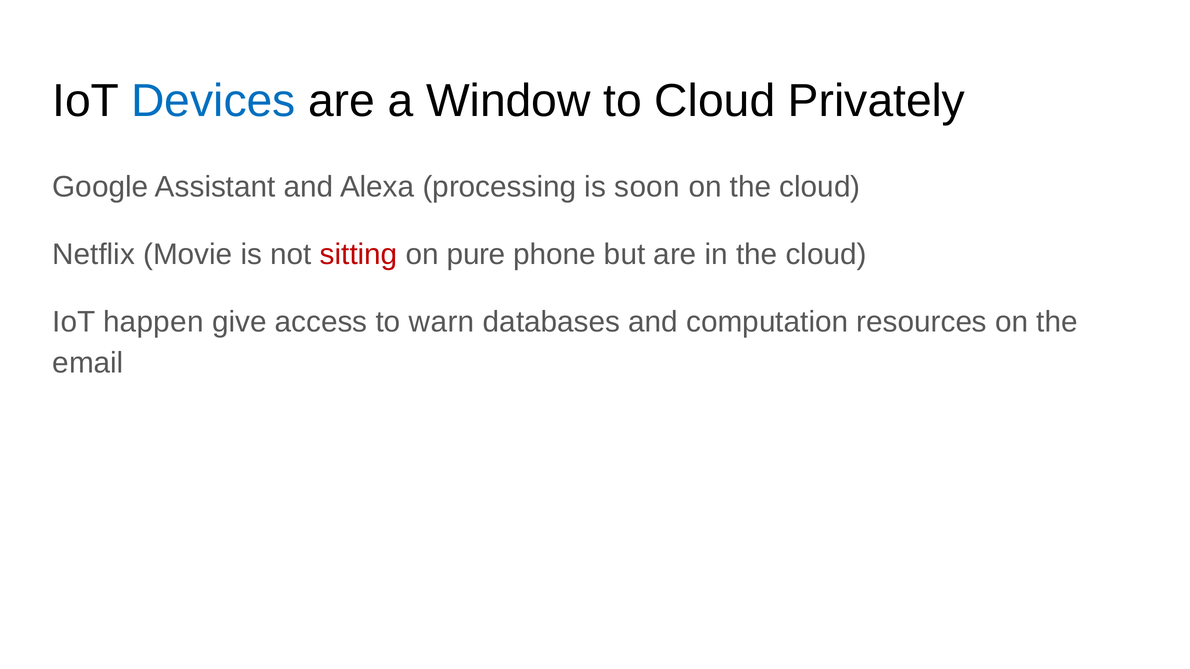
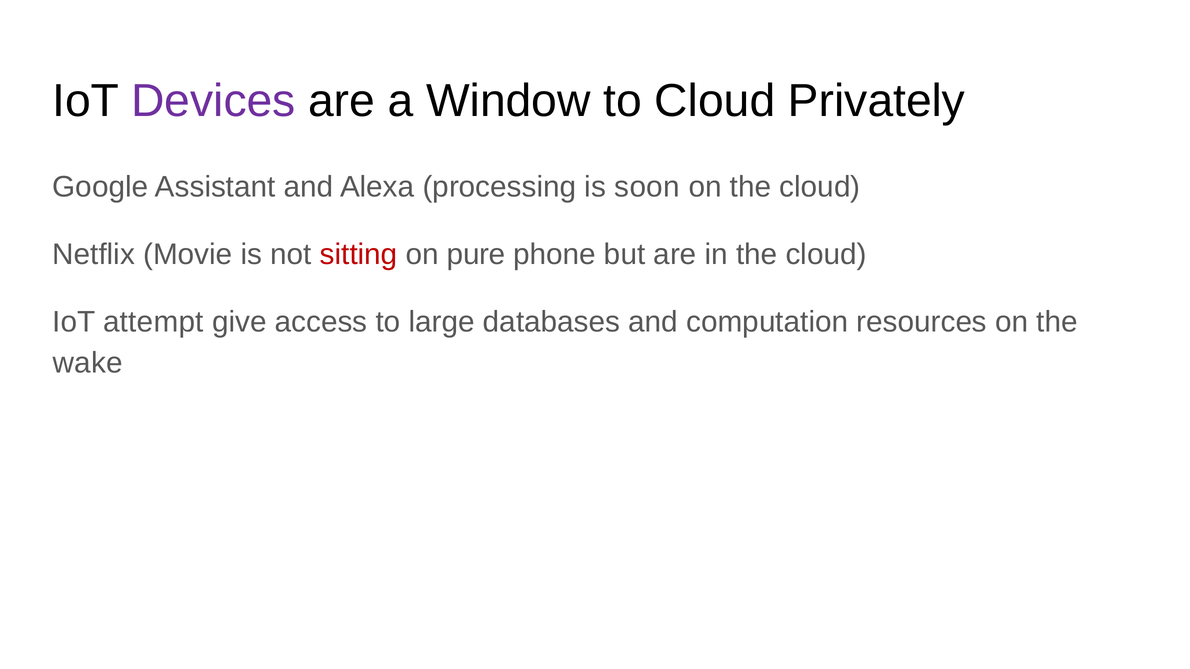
Devices colour: blue -> purple (213, 101)
happen: happen -> attempt (153, 322)
warn: warn -> large (442, 322)
email: email -> wake (88, 363)
